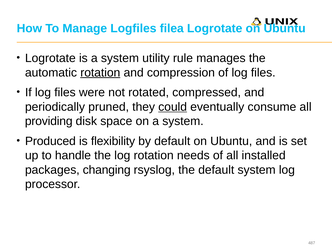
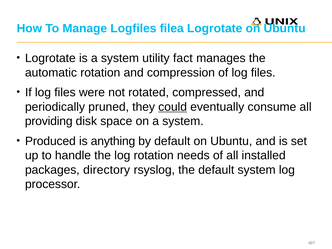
rule: rule -> fact (183, 58)
rotation underline: present -> none (100, 73)
flexibility: flexibility -> anything (113, 141)
changing: changing -> directory (107, 170)
